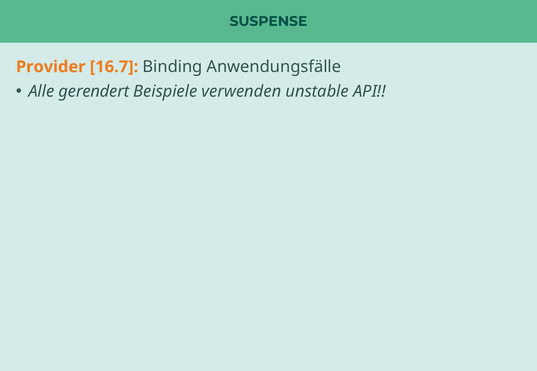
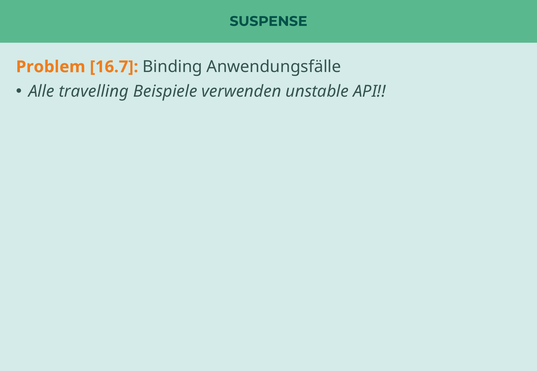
Provider: Provider -> Problem (51, 67)
gerendert: gerendert -> travelling (94, 92)
